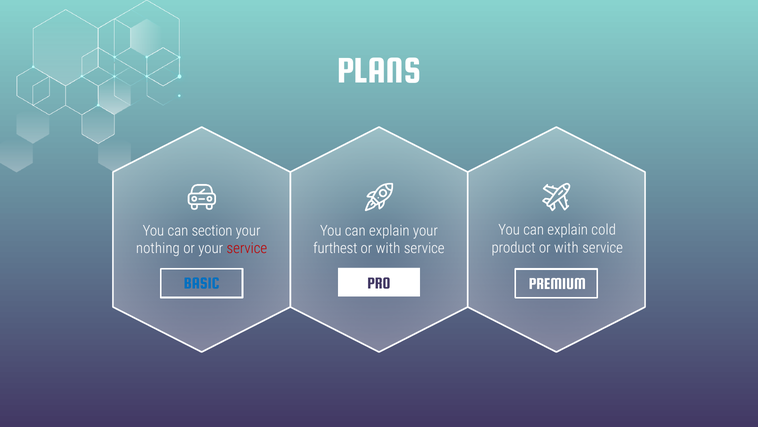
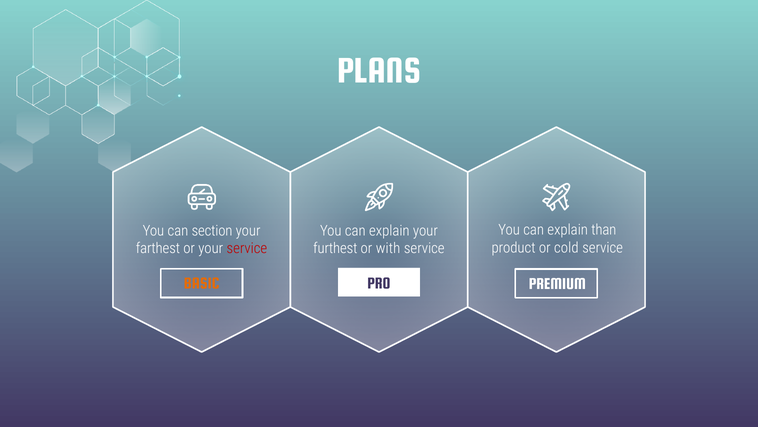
cold: cold -> than (604, 230)
product or with: with -> cold (566, 247)
nothing: nothing -> farthest (158, 248)
BASIC colour: blue -> orange (202, 283)
